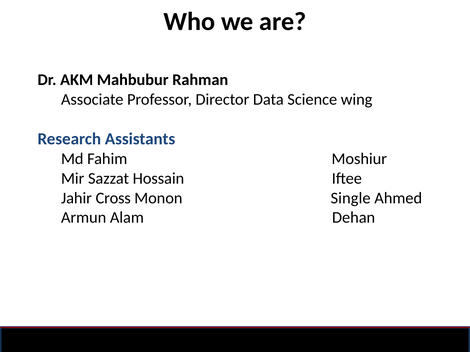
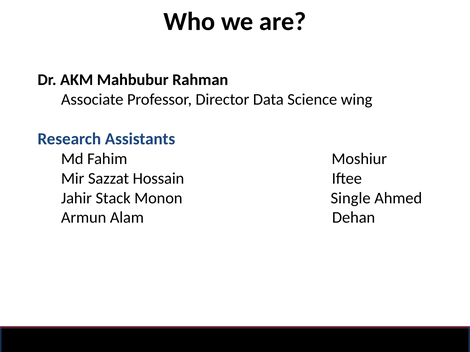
Cross: Cross -> Stack (113, 198)
